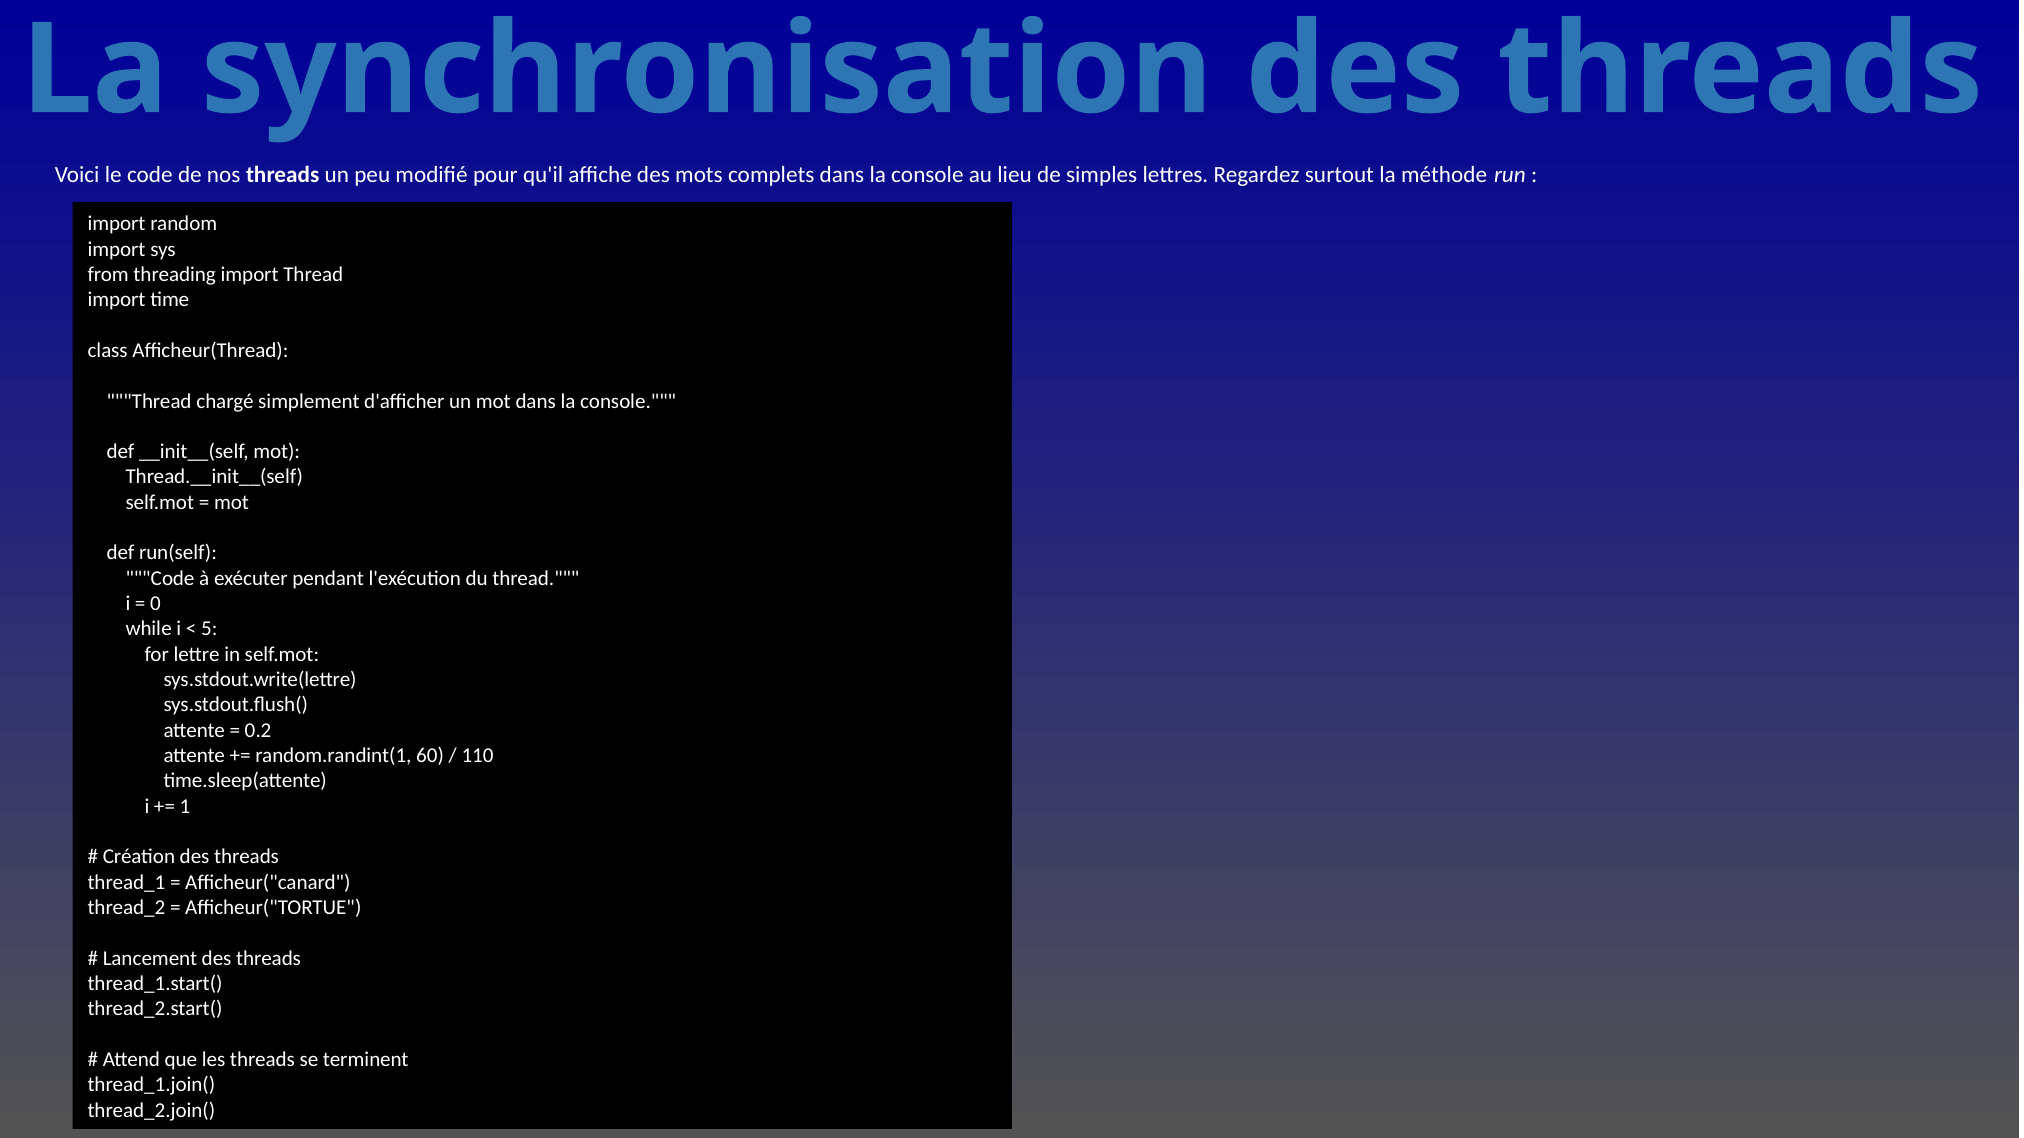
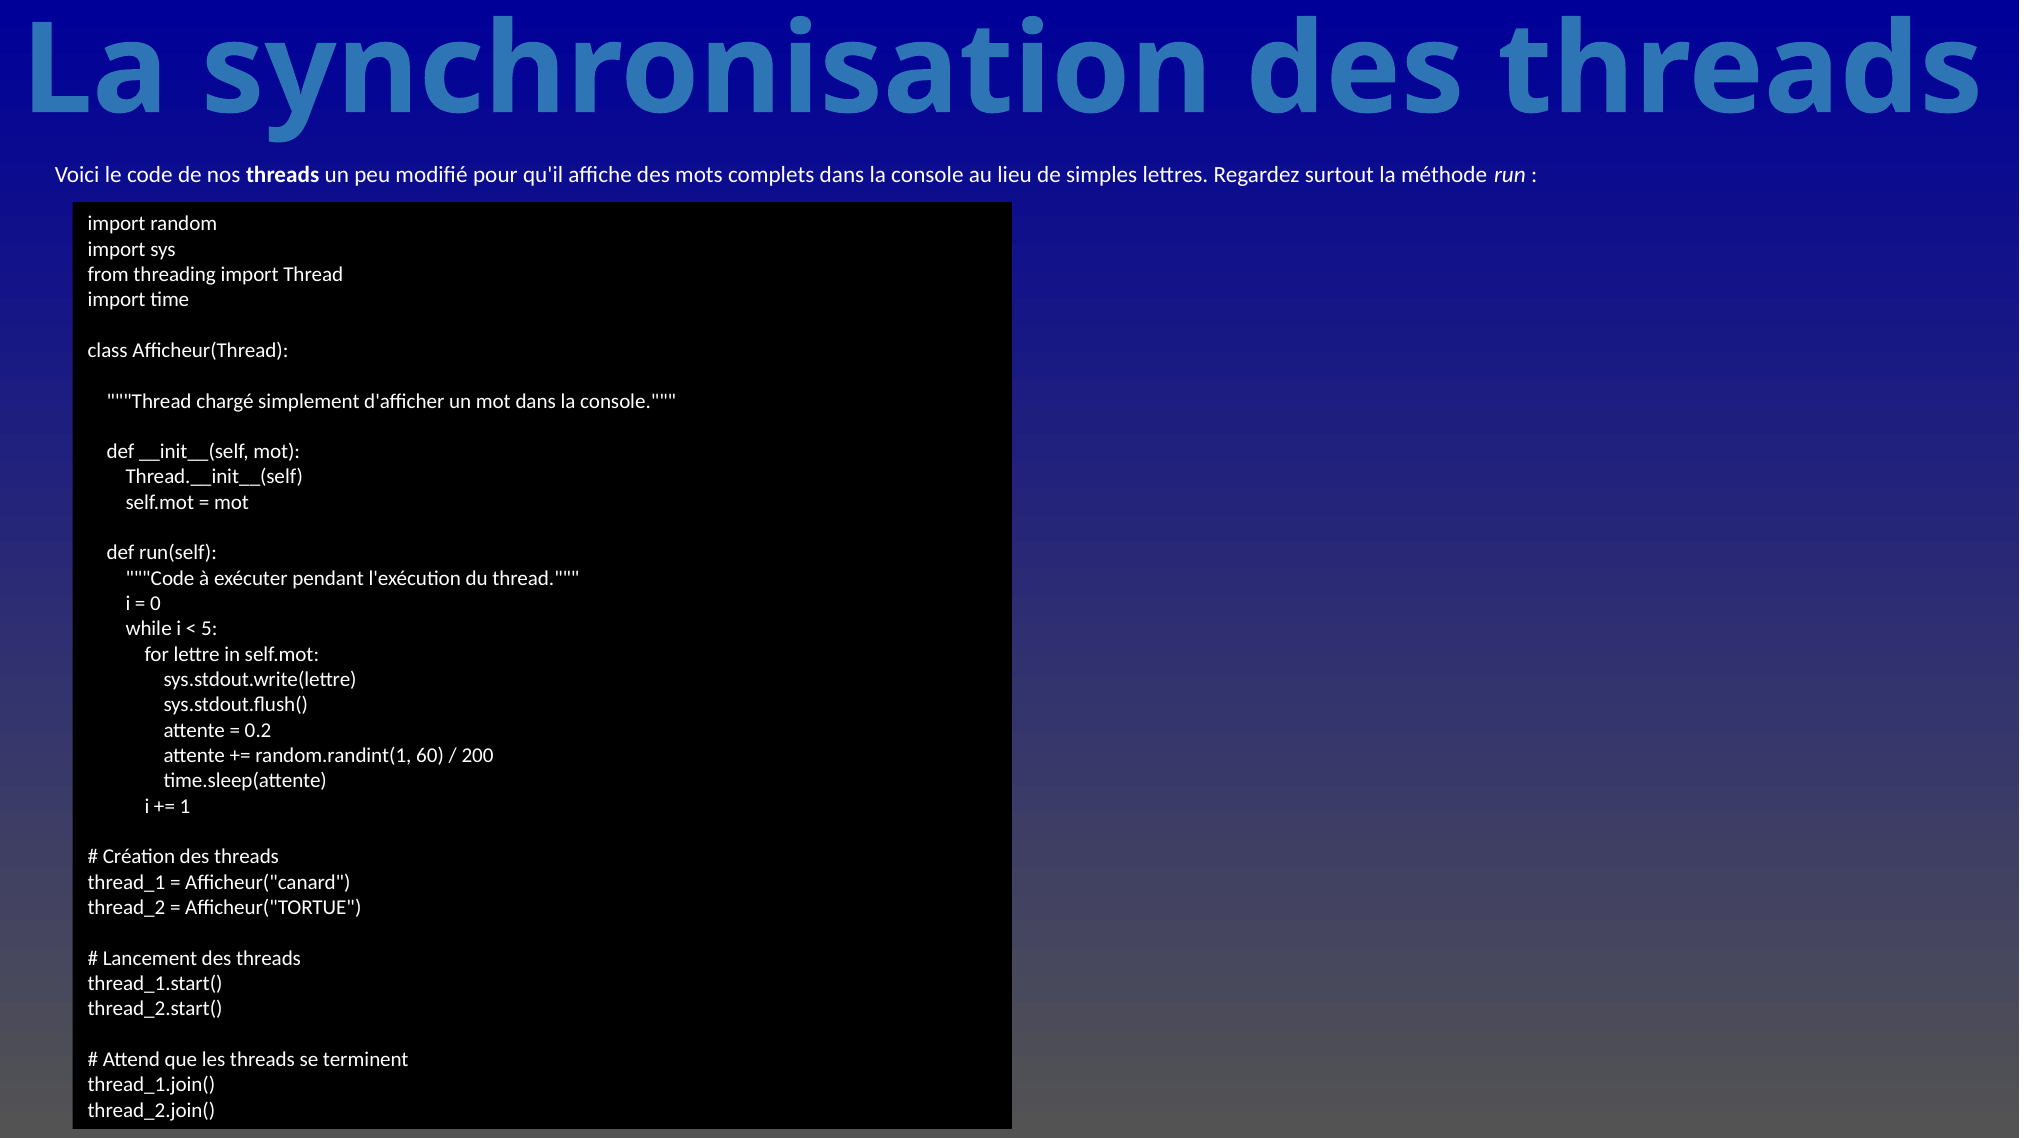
110: 110 -> 200 (478, 756)
